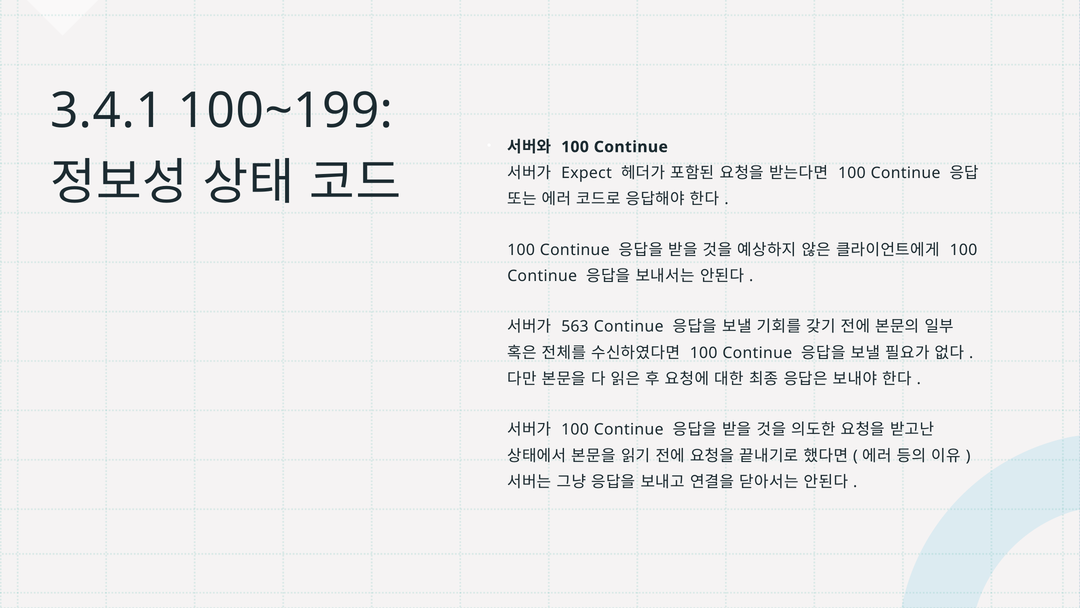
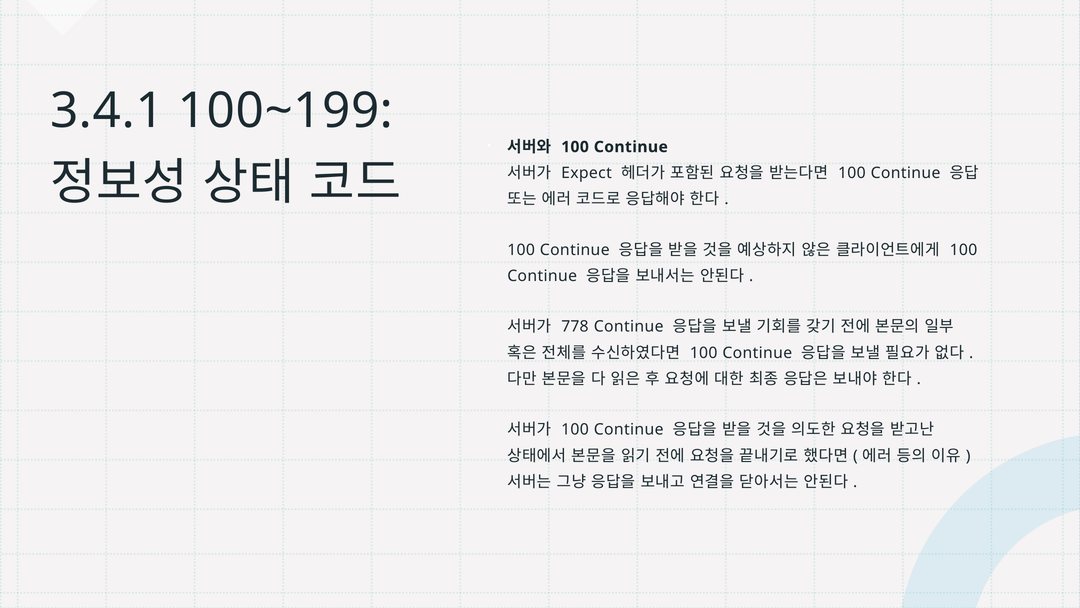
563: 563 -> 778 (575, 326)
